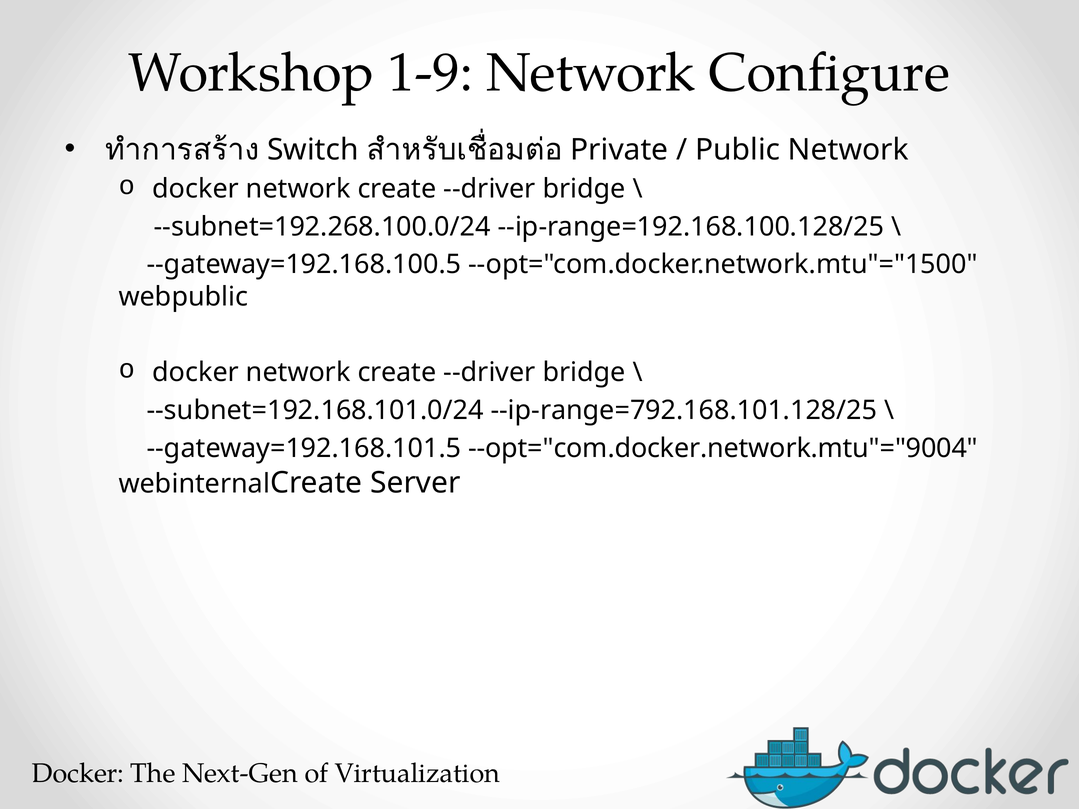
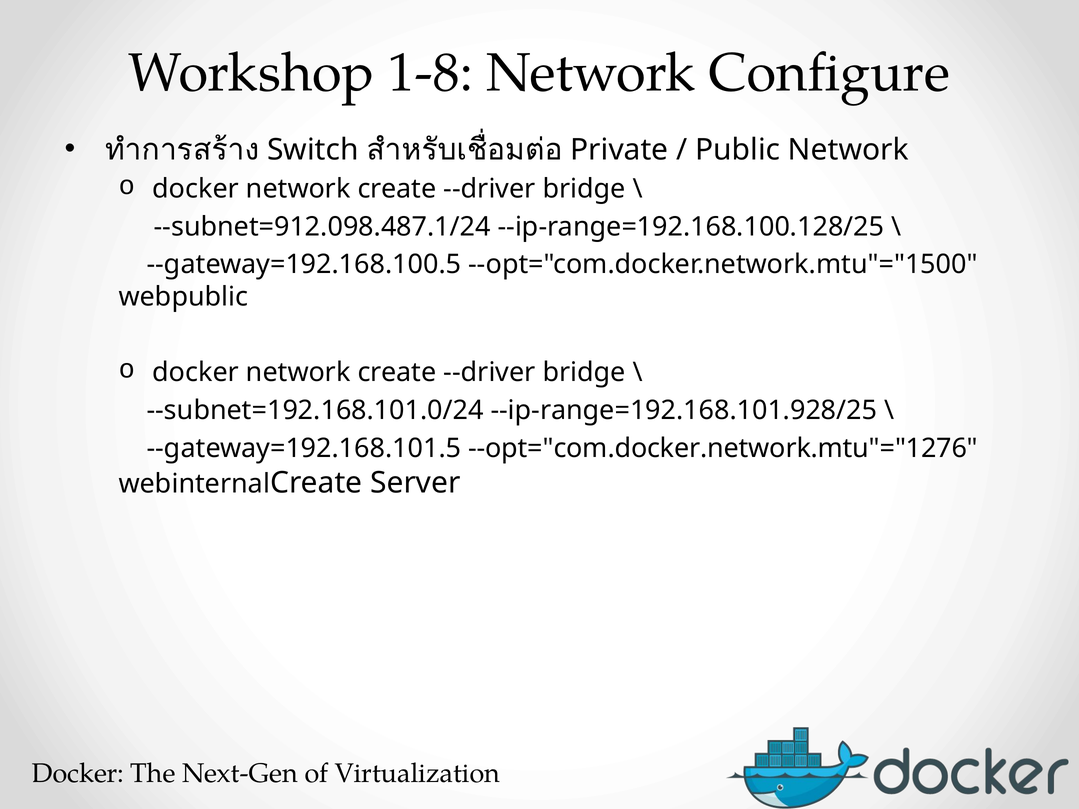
1-9: 1-9 -> 1-8 (430, 73)
--subnet=192.268.100.0/24: --subnet=192.268.100.0/24 -> --subnet=912.098.487.1/24 (322, 227)
--ip-range=792.168.101.128/25: --ip-range=792.168.101.128/25 -> --ip-range=192.168.101.928/25 (684, 410)
--opt="com.docker.network.mtu"="9004: --opt="com.docker.network.mtu"="9004 -> --opt="com.docker.network.mtu"="1276 (723, 449)
